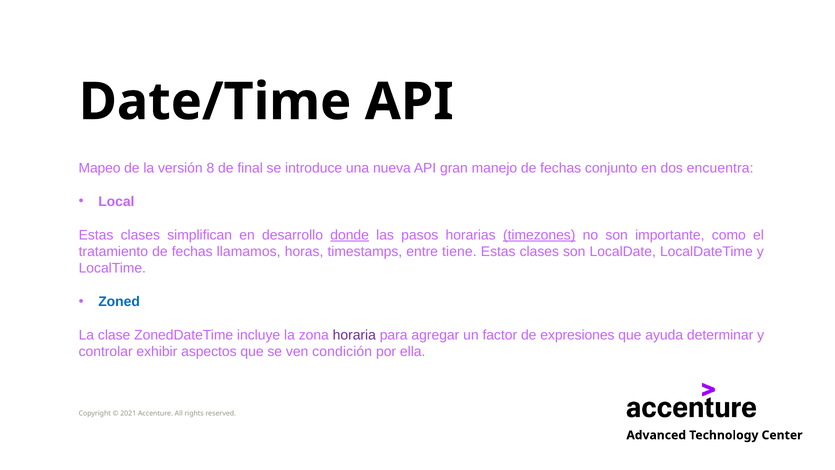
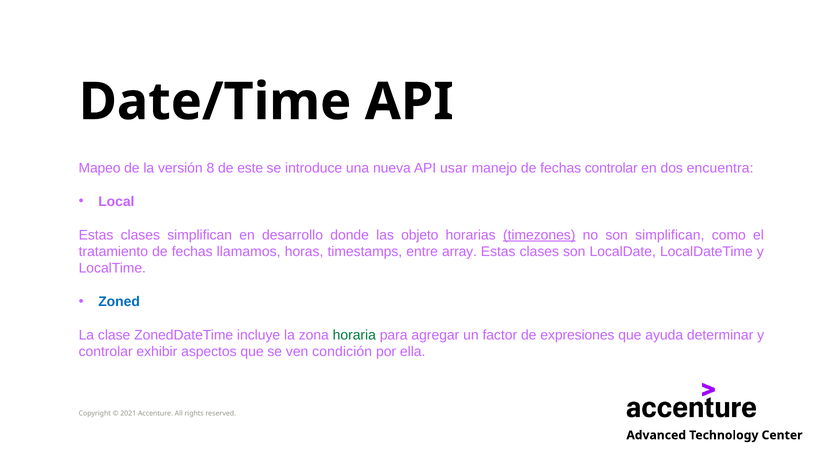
final: final -> este (250, 168)
gran: gran -> usar (454, 168)
fechas conjunto: conjunto -> controlar (611, 168)
donde underline: present -> none (350, 235)
pasos: pasos -> objeto (420, 235)
son importante: importante -> simplifican (670, 235)
tiene: tiene -> array (459, 252)
horaria colour: purple -> green (354, 335)
